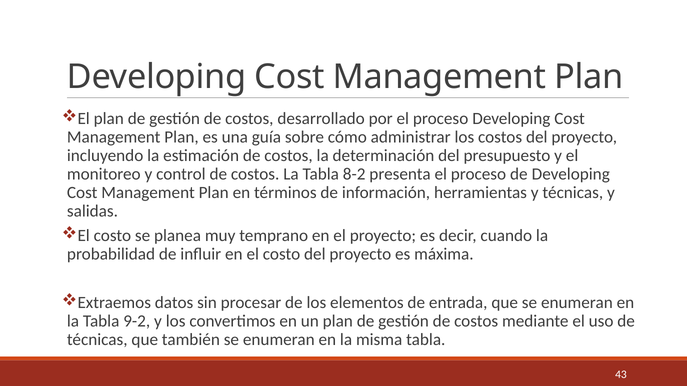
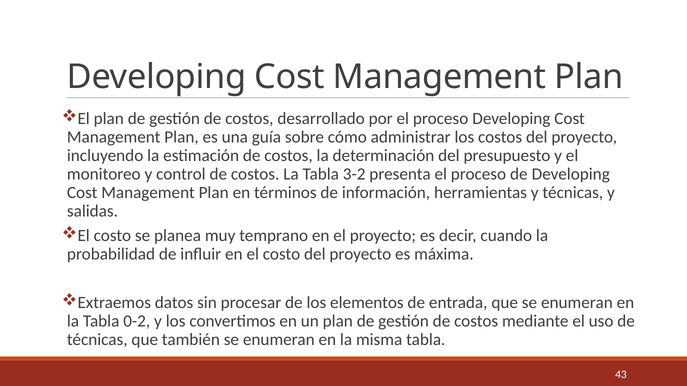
8-2: 8-2 -> 3-2 (354, 174)
9-2: 9-2 -> 0-2 (137, 321)
